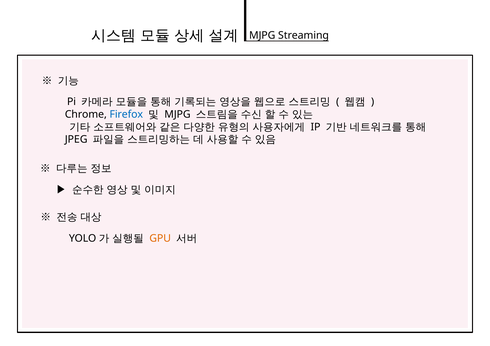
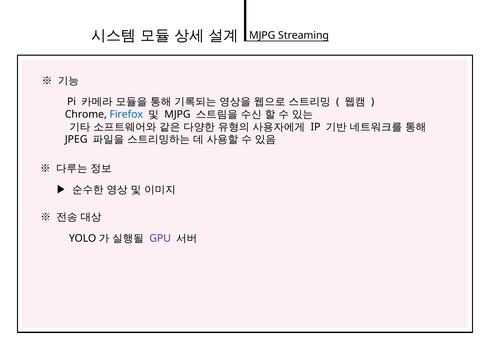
GPU colour: orange -> purple (160, 239)
